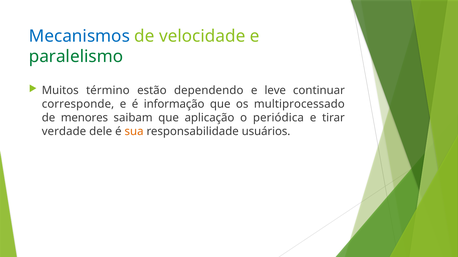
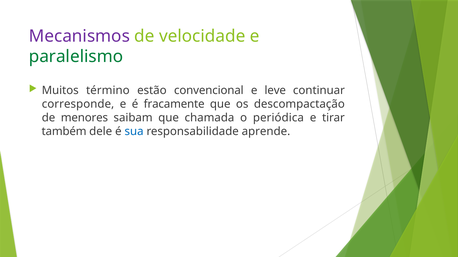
Mecanismos colour: blue -> purple (79, 36)
dependendo: dependendo -> convencional (209, 91)
informação: informação -> fracamente (174, 104)
multiprocessado: multiprocessado -> descompactação (299, 104)
aplicação: aplicação -> chamada (209, 118)
verdade: verdade -> também (64, 132)
sua colour: orange -> blue (134, 132)
usuários: usuários -> aprende (266, 132)
